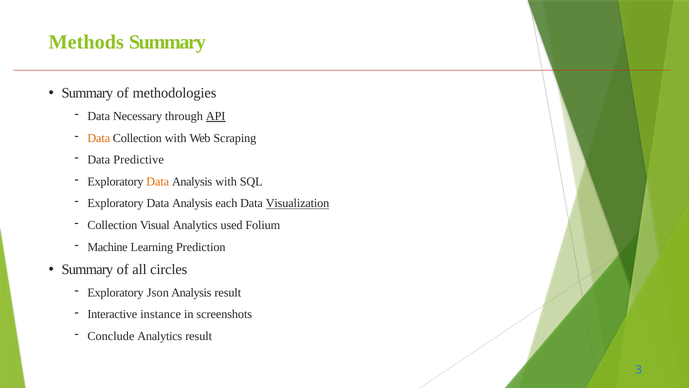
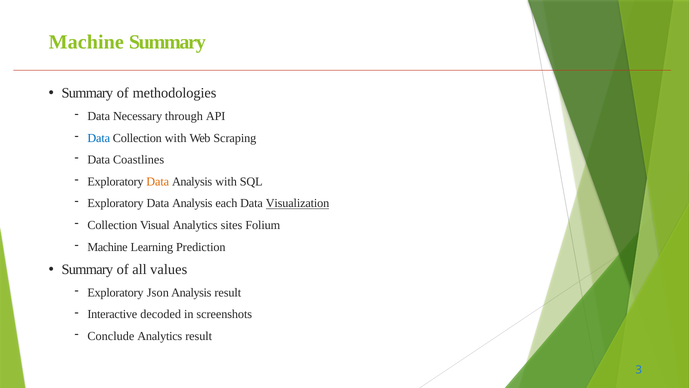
Methods: Methods -> Machine (86, 42)
API underline: present -> none (216, 116)
Data colour: orange -> blue (99, 138)
Predictive: Predictive -> Coastlines (139, 160)
used: used -> sites (232, 225)
circles: circles -> values (169, 269)
instance: instance -> decoded (161, 314)
